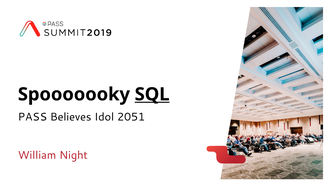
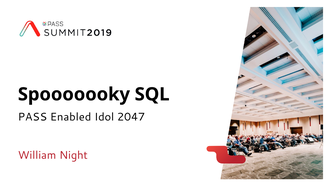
SQL underline: present -> none (152, 94)
Believes: Believes -> Enabled (71, 117)
2051: 2051 -> 2047 (131, 117)
